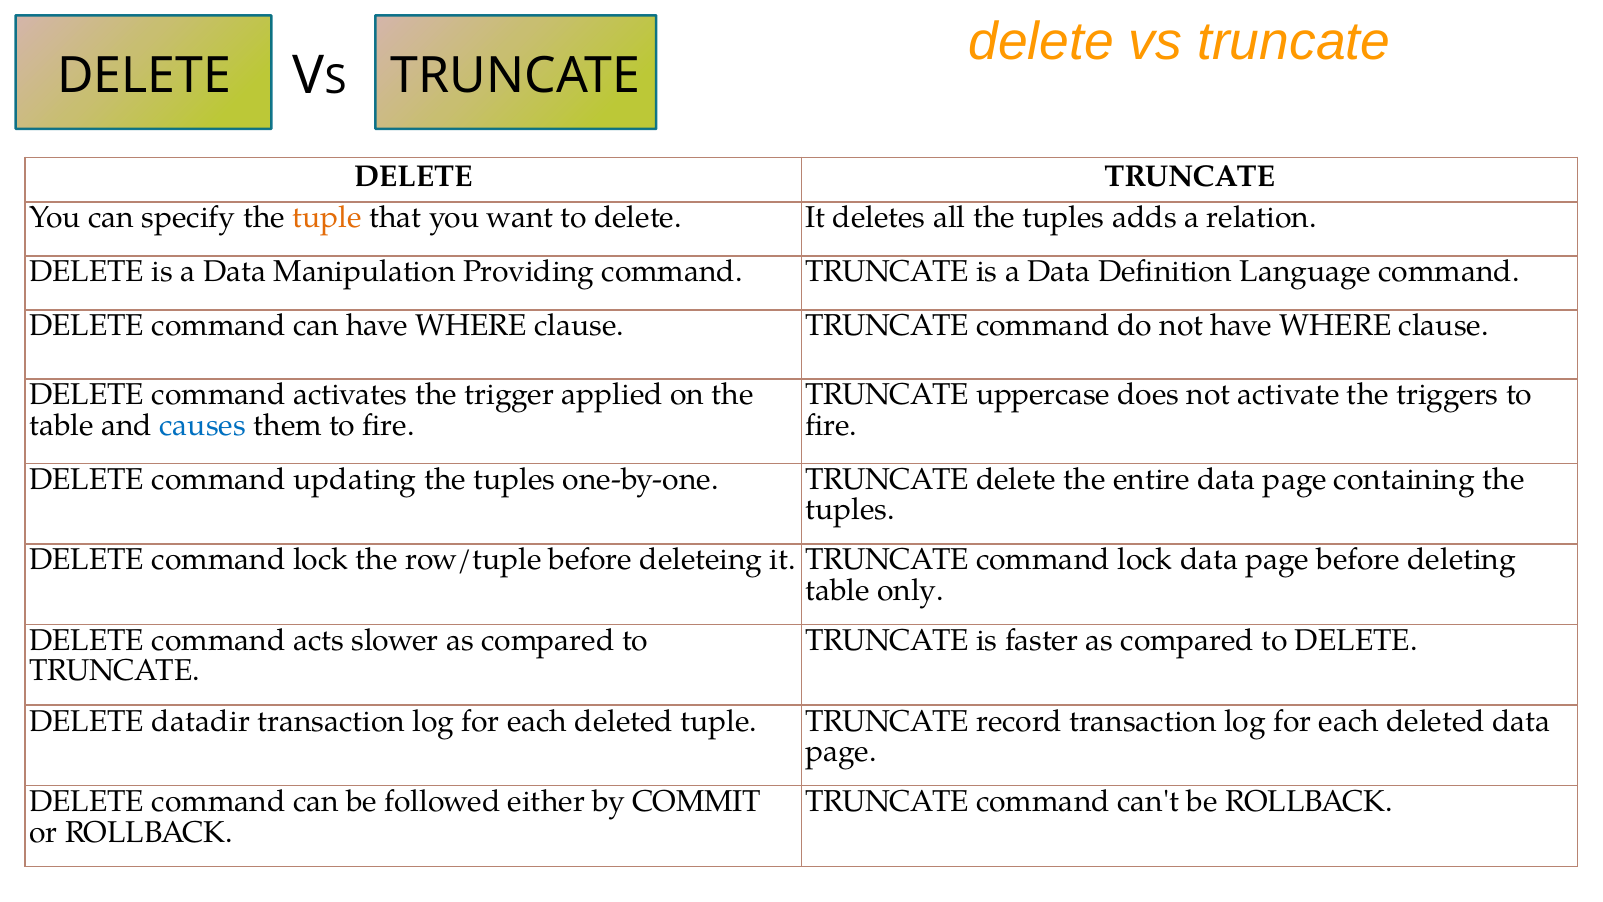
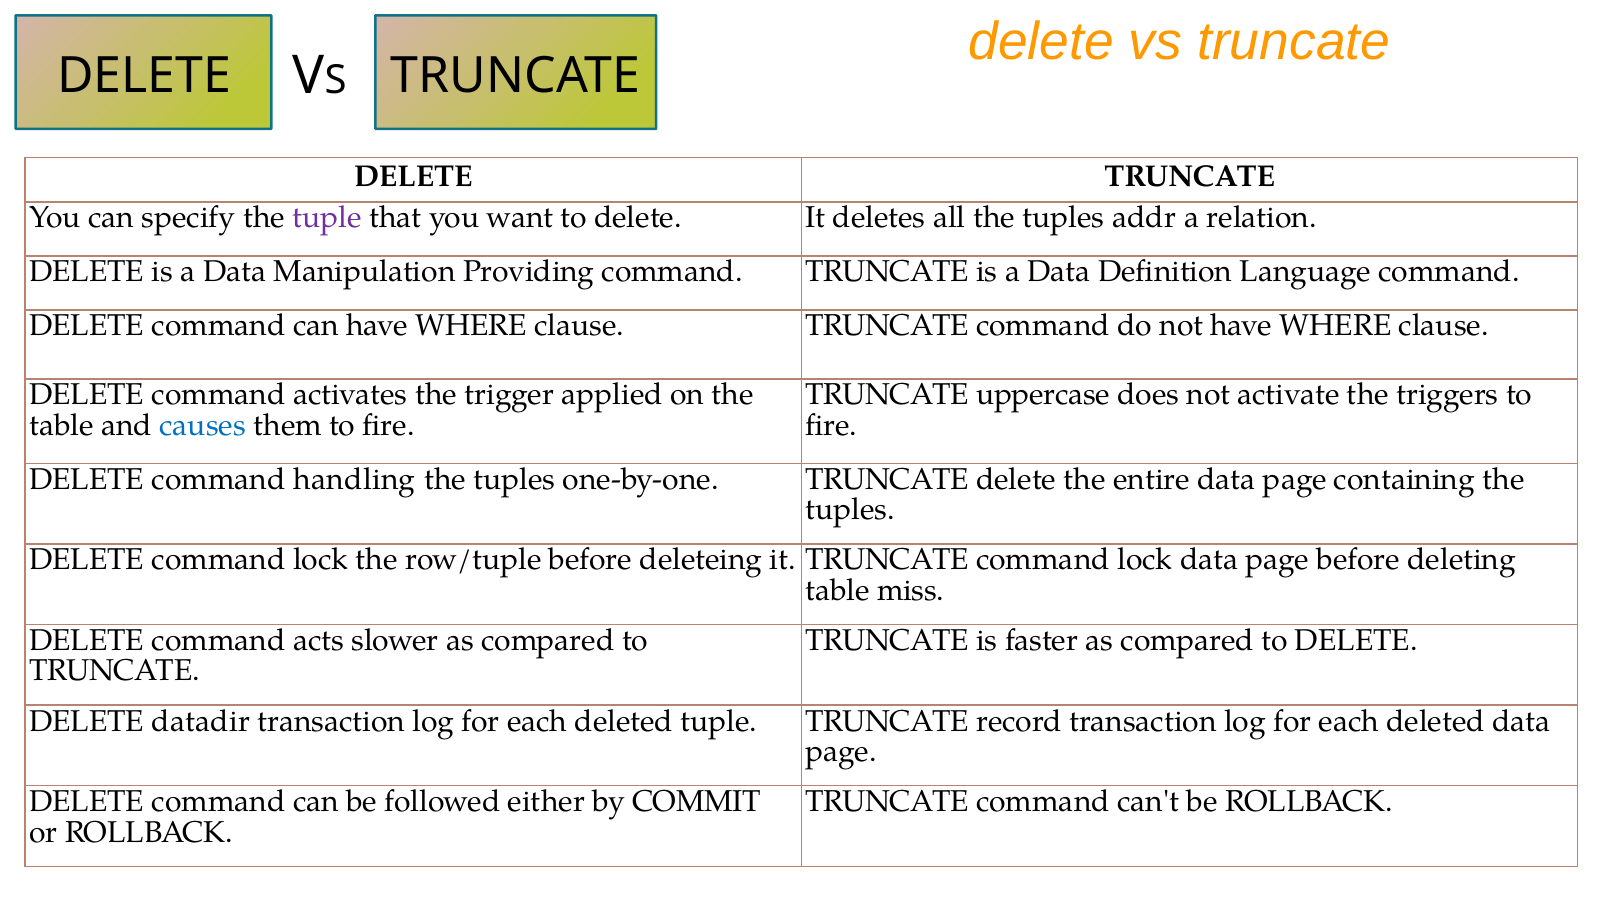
tuple colour: orange -> purple (327, 218)
adds: adds -> addr (1144, 218)
updating: updating -> handling (355, 479)
only: only -> miss (911, 590)
